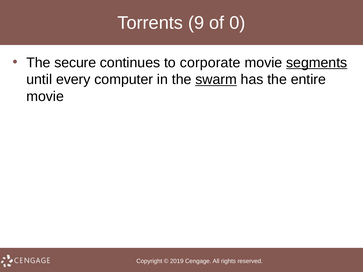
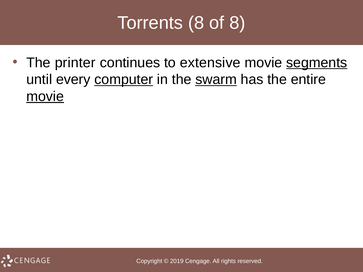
Torrents 9: 9 -> 8 (196, 23)
of 0: 0 -> 8 (237, 23)
secure: secure -> printer (75, 63)
corporate: corporate -> extensive (210, 63)
computer underline: none -> present (124, 80)
movie underline: none -> present (45, 96)
